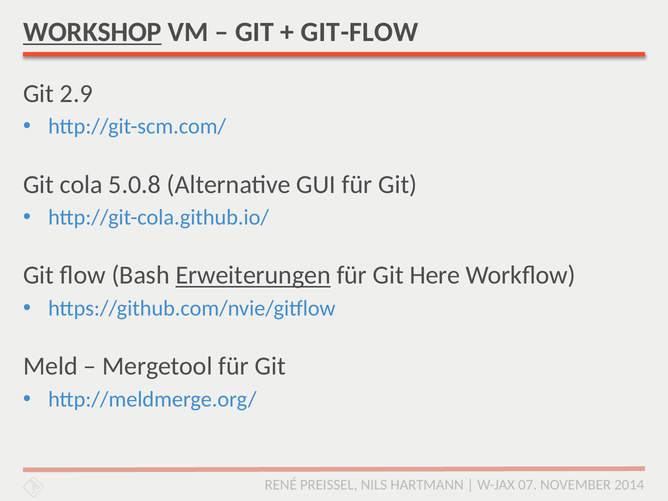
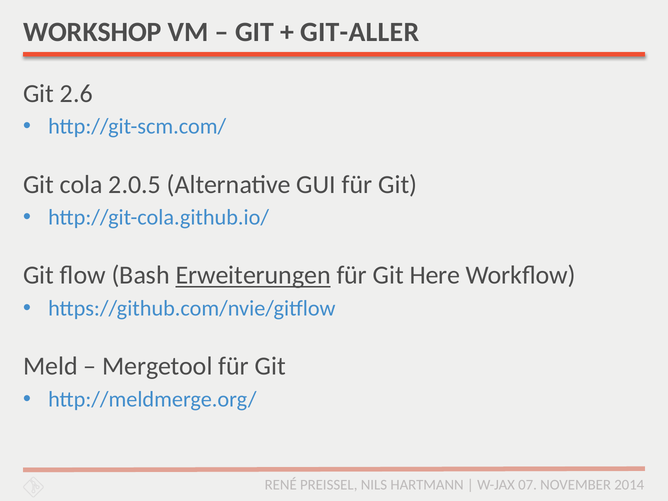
WORKSHOP underline: present -> none (92, 32)
GIT-FLOW: GIT-FLOW -> GIT-ALLER (360, 32)
2.9: 2.9 -> 2.6 (76, 93)
5.0.8: 5.0.8 -> 2.0.5 (135, 184)
